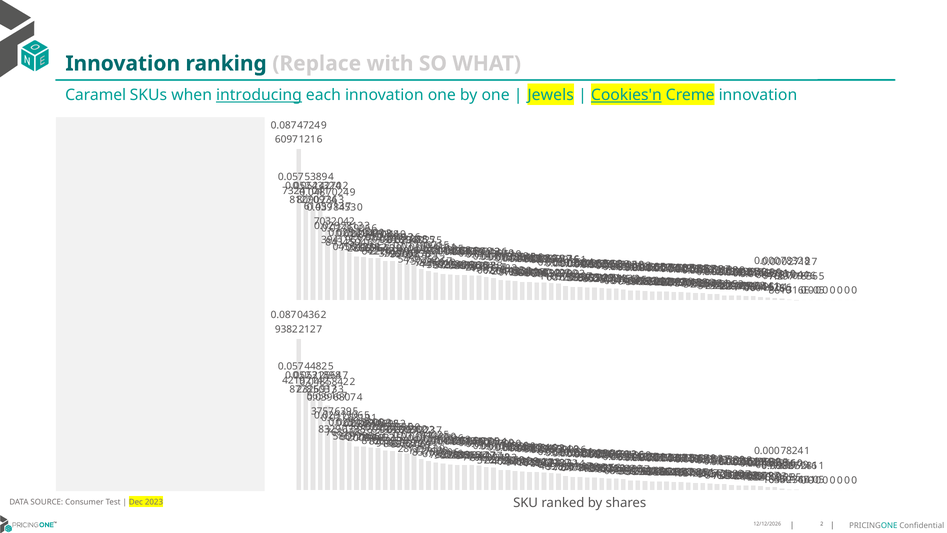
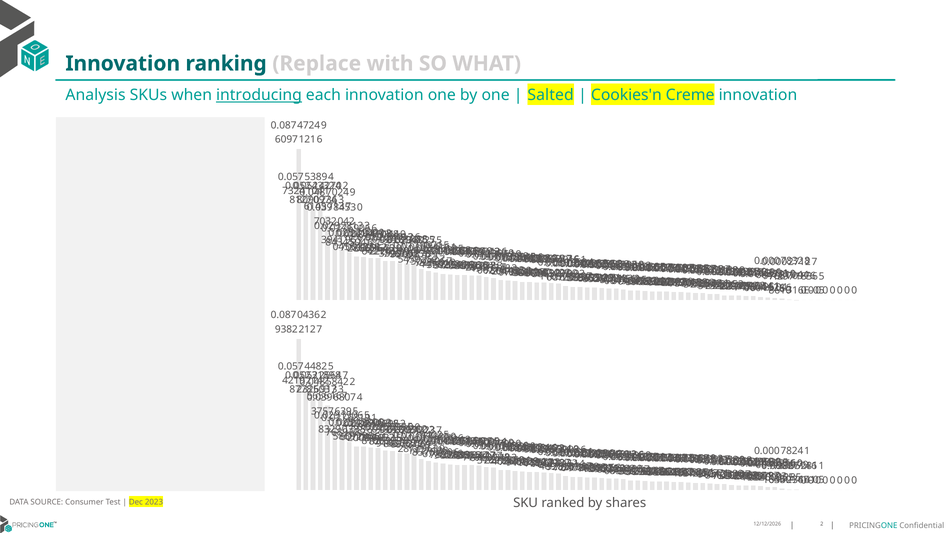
Caramel: Caramel -> Analysis (96, 95)
Jewels: Jewels -> Salted (551, 95)
Cookies'n underline: present -> none (626, 95)
